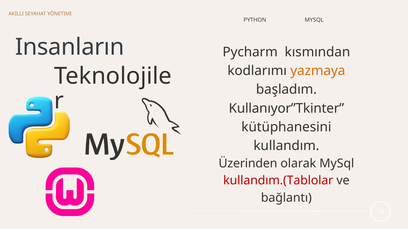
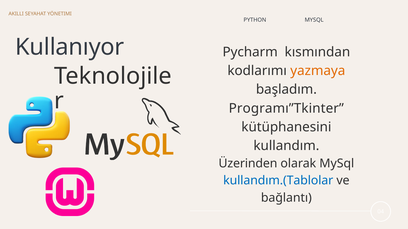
Insanların: Insanların -> Kullanıyor (70, 47)
Kullanıyor”Tkinter: Kullanıyor”Tkinter -> Programı”Tkinter (286, 109)
kullandım.(Tablolar colour: red -> blue (278, 181)
